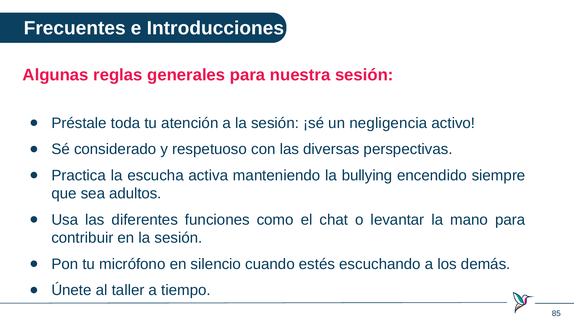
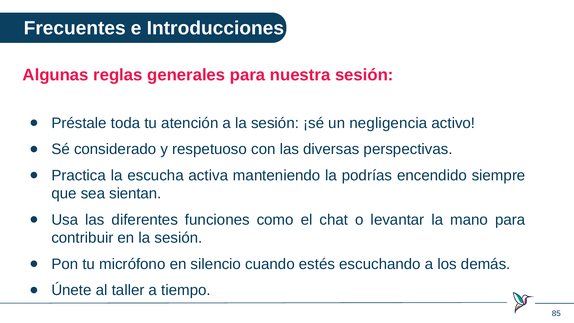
bullying: bullying -> podrías (367, 175)
adultos: adultos -> sientan (135, 194)
